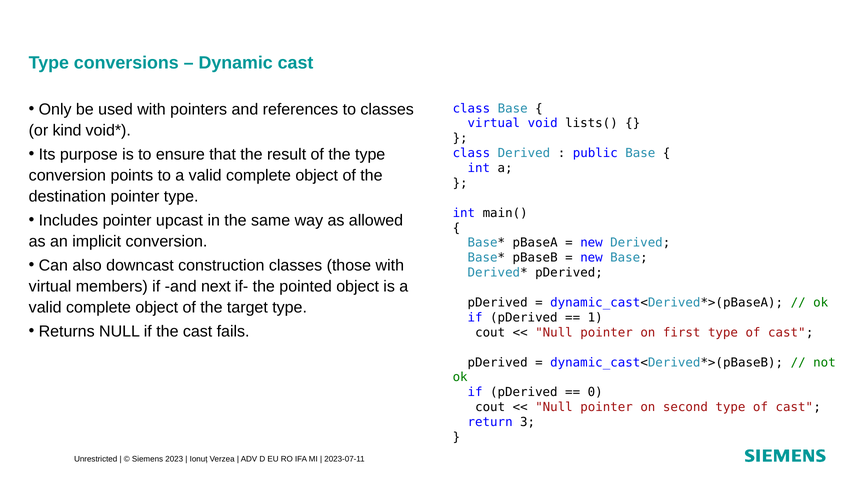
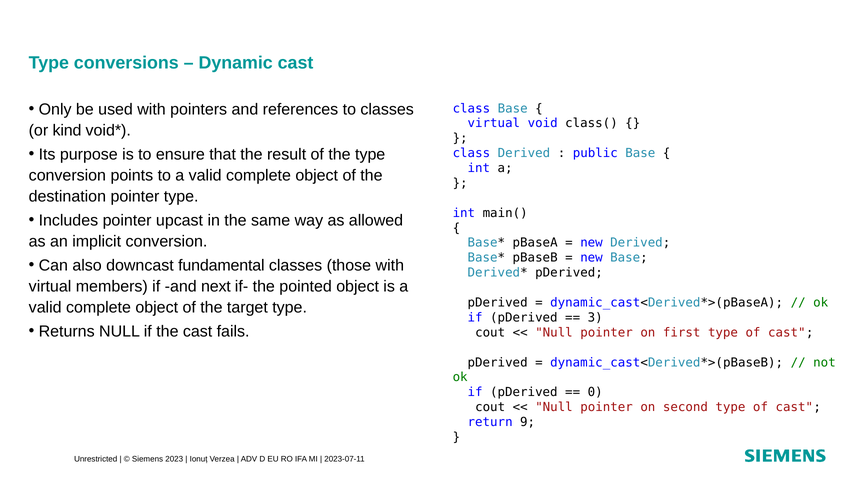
lists(: lists( -> class( (591, 123)
construction: construction -> fundamental (221, 266)
1: 1 -> 3 (595, 318)
3: 3 -> 9 (528, 422)
